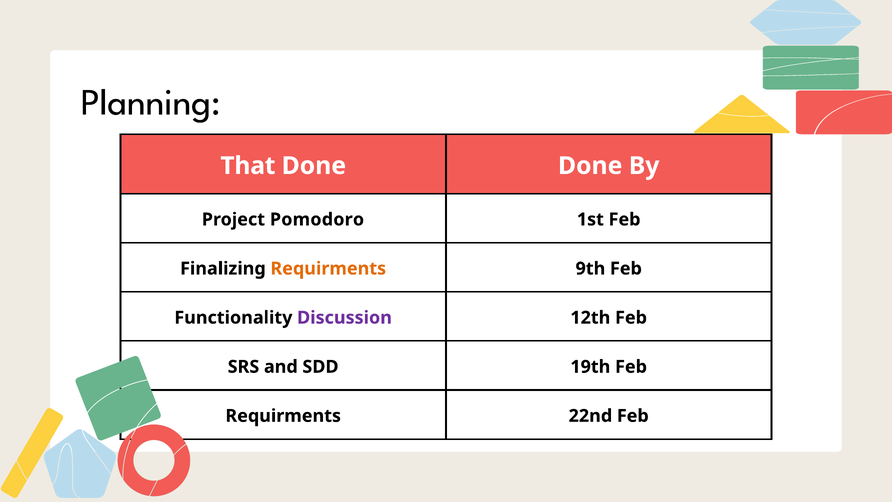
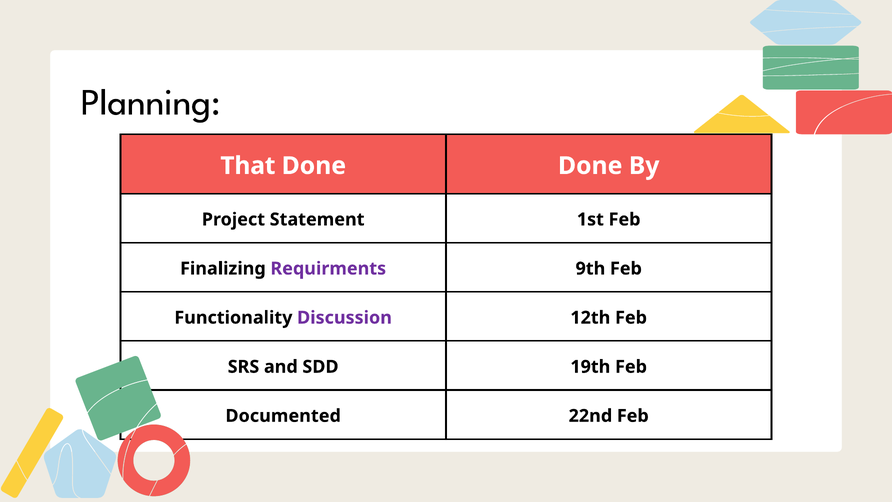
Pomodoro: Pomodoro -> Statement (317, 219)
Requirments colour: orange -> purple (328, 268)
Requirments: Requirments -> Documented (283, 416)
